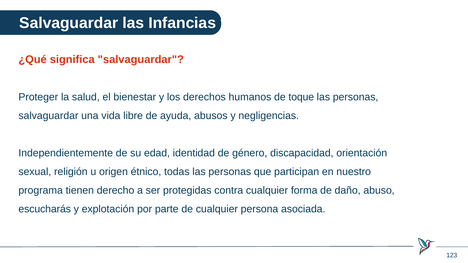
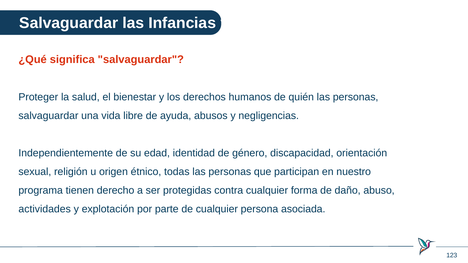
toque: toque -> quién (301, 97)
escucharás: escucharás -> actividades (45, 209)
